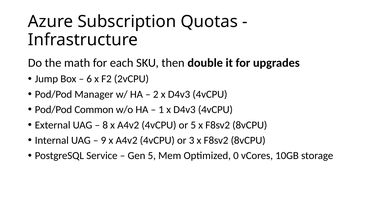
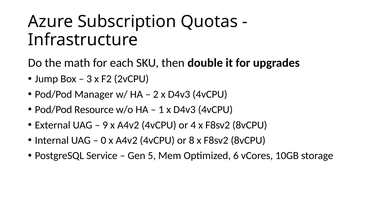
6: 6 -> 3 (89, 79)
Common: Common -> Resource (94, 110)
8: 8 -> 9 (105, 125)
or 5: 5 -> 4 (193, 125)
9: 9 -> 0 (103, 141)
3: 3 -> 8 (192, 141)
0: 0 -> 6 (236, 156)
